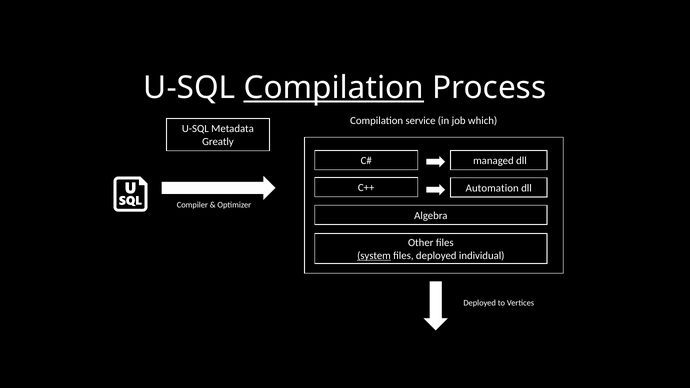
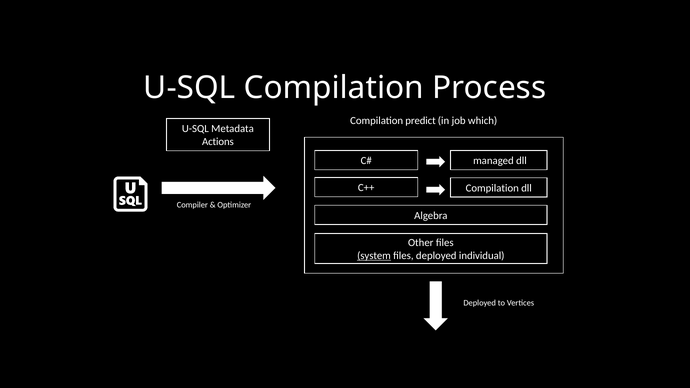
Compilation underline: present -> none (334, 88)
service: service -> predict (421, 121)
Greatly: Greatly -> Actions (218, 142)
Automation: Automation -> Compilation (492, 188)
